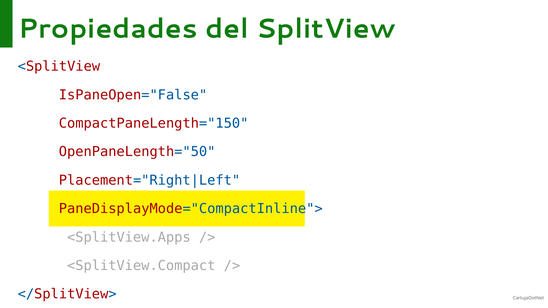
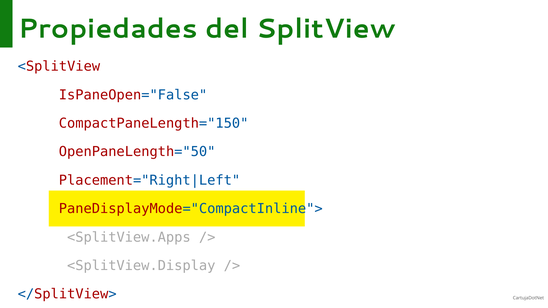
<SplitView.Compact: <SplitView.Compact -> <SplitView.Display (141, 266)
